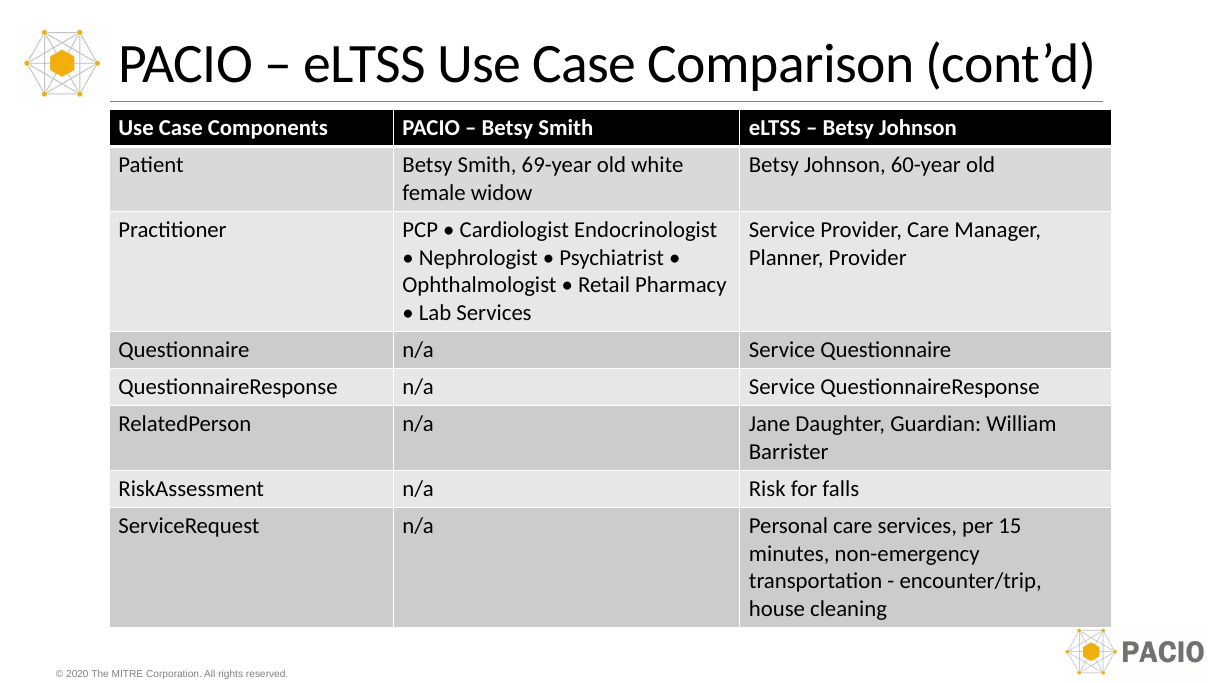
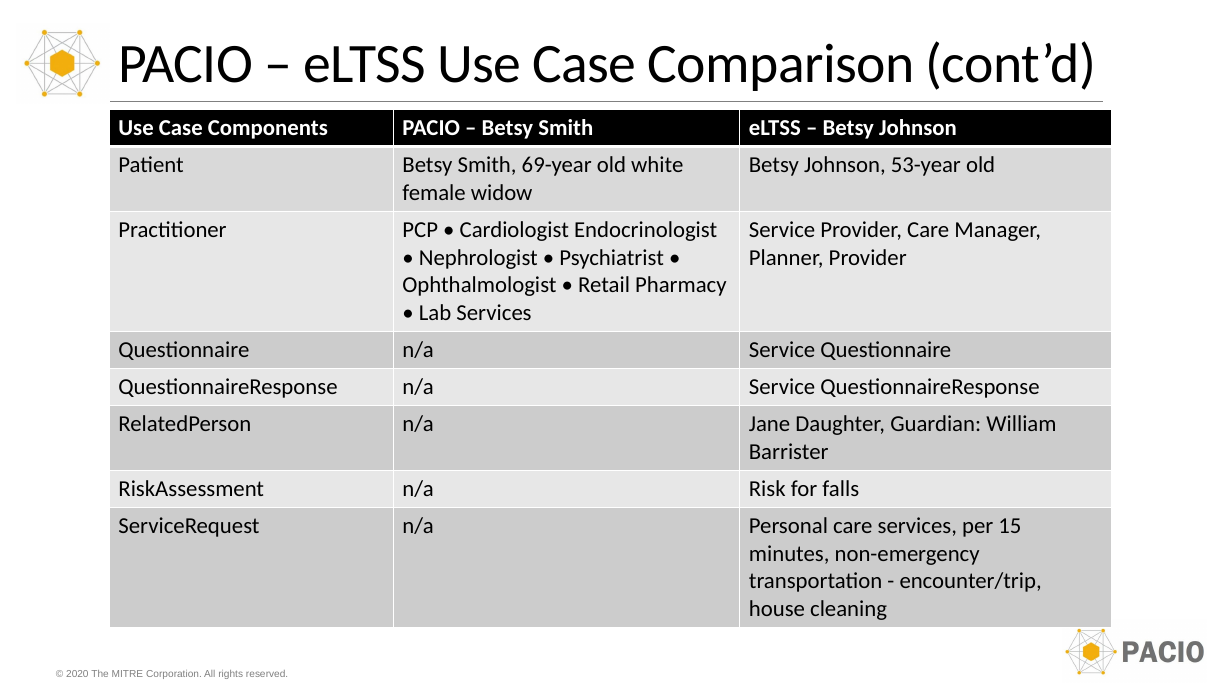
60-year: 60-year -> 53-year (926, 165)
